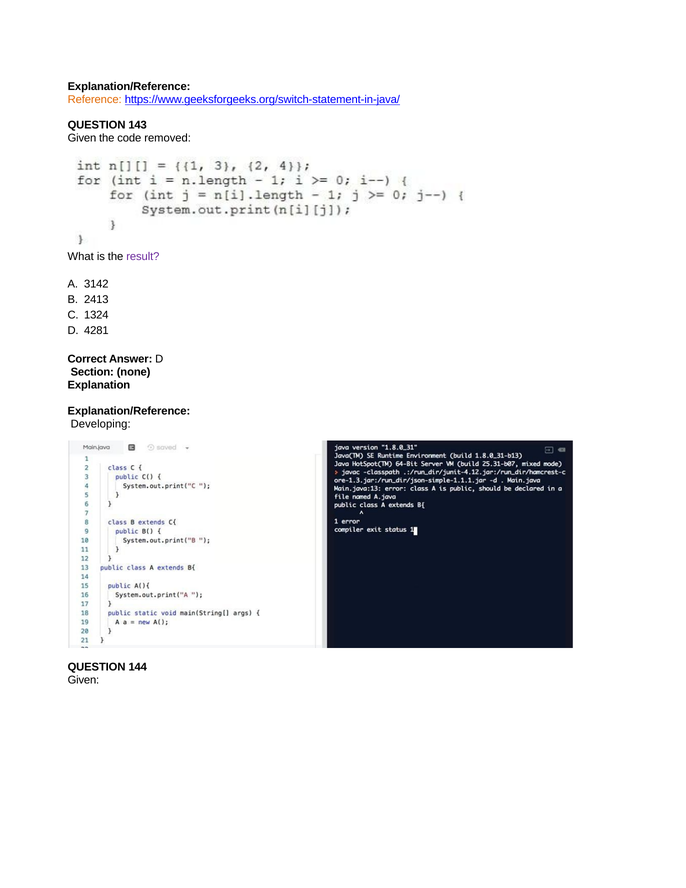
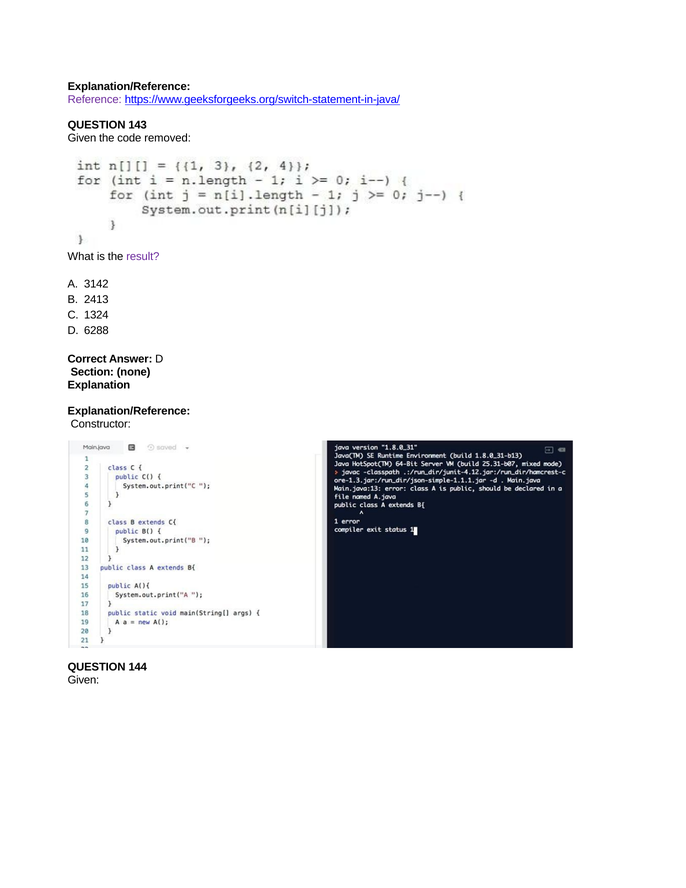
Reference colour: orange -> purple (95, 100)
4281: 4281 -> 6288 (96, 331)
Developing: Developing -> Constructor (101, 424)
